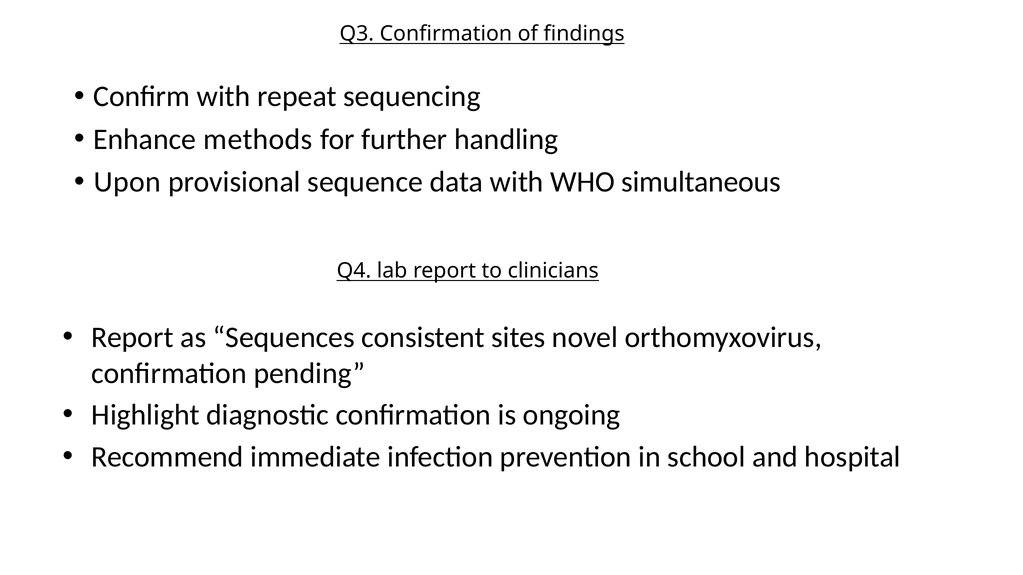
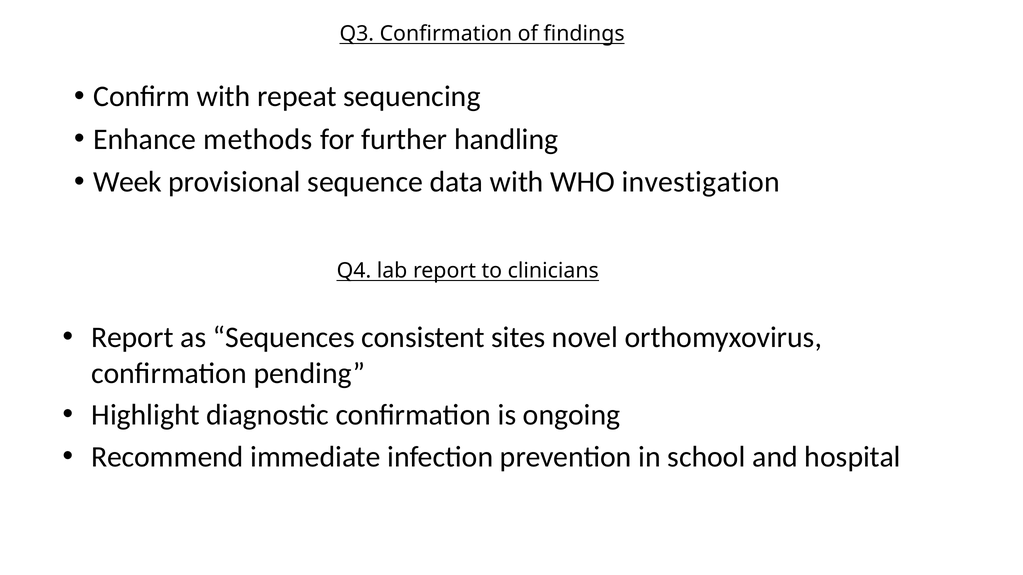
Upon: Upon -> Week (128, 182)
simultaneous: simultaneous -> investigation (701, 182)
